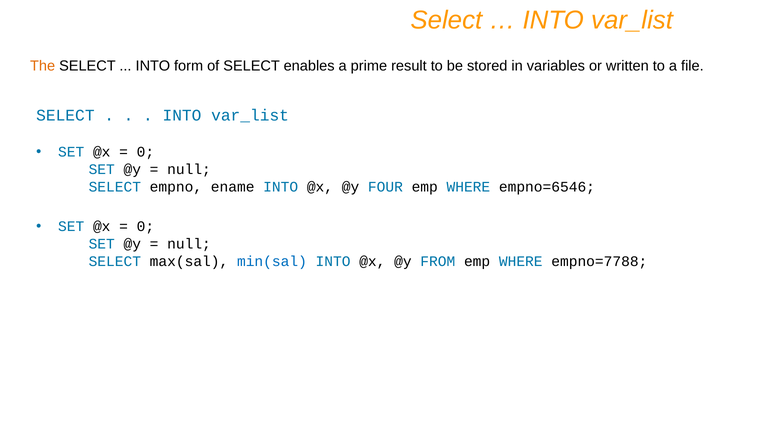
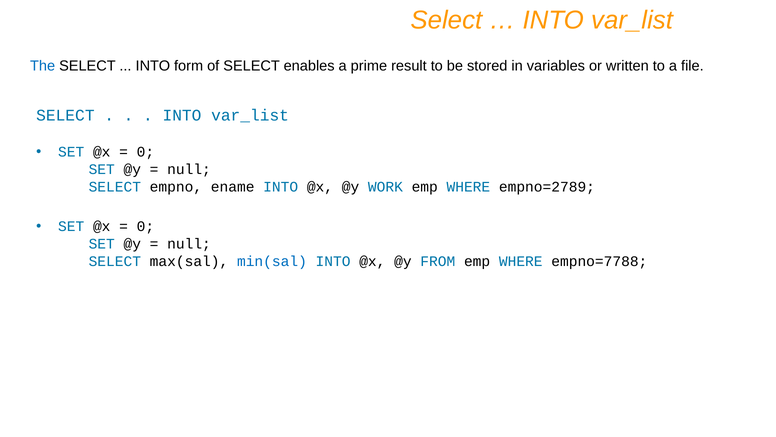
The colour: orange -> blue (43, 66)
FOUR: FOUR -> WORK (385, 187)
empno=6546: empno=6546 -> empno=2789 (547, 187)
